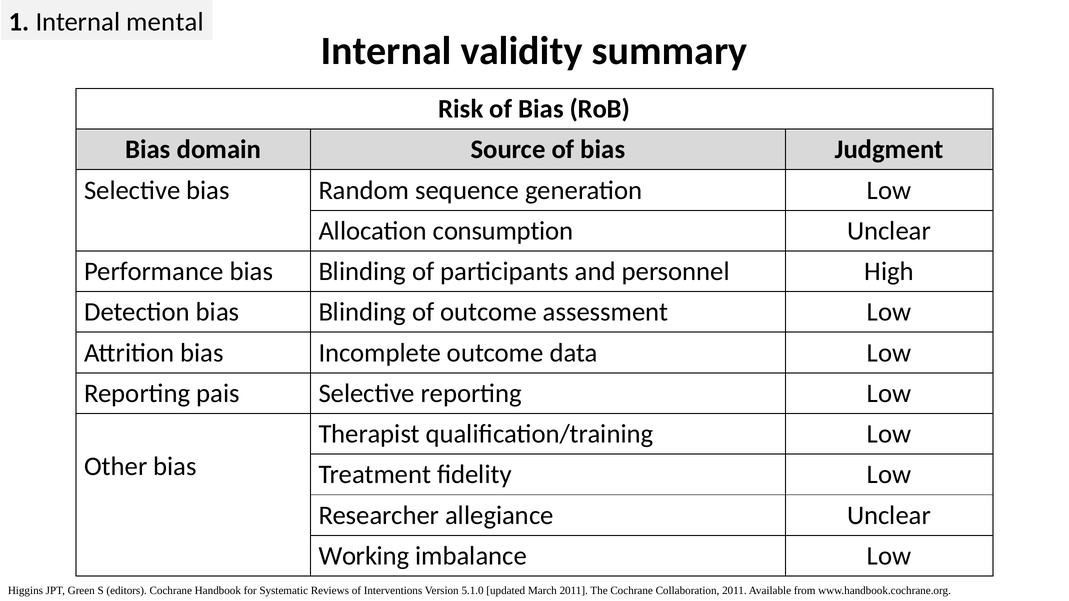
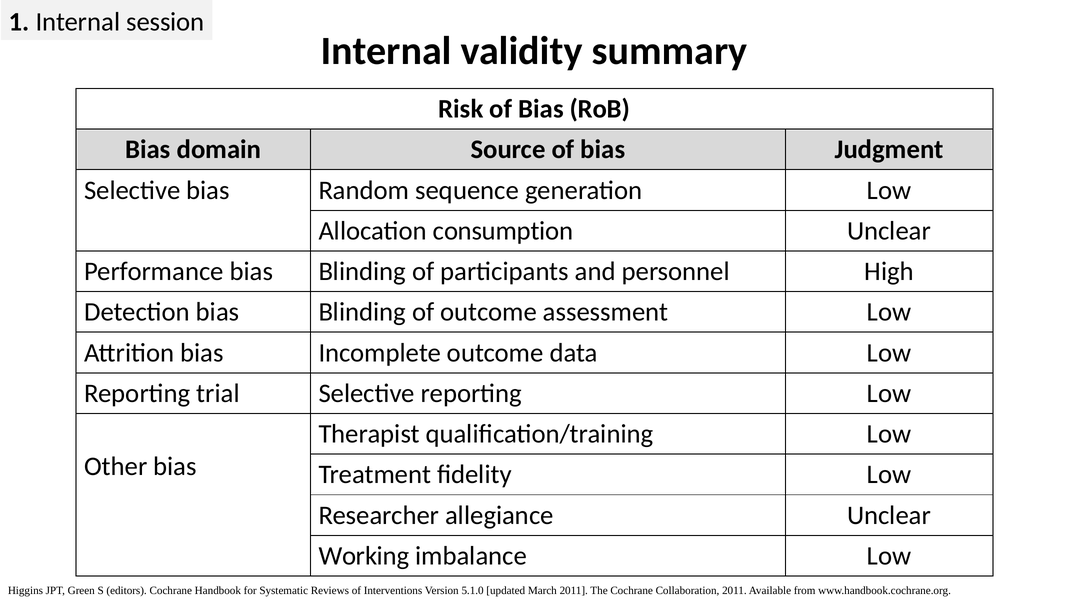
mental: mental -> session (165, 22)
pais: pais -> trial (218, 394)
